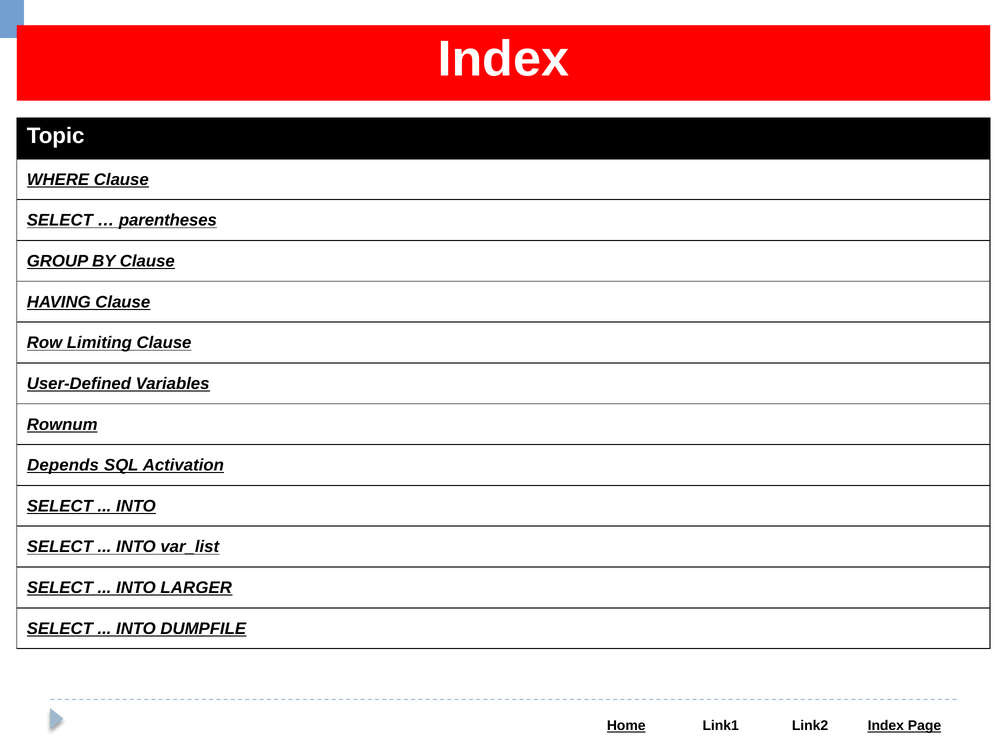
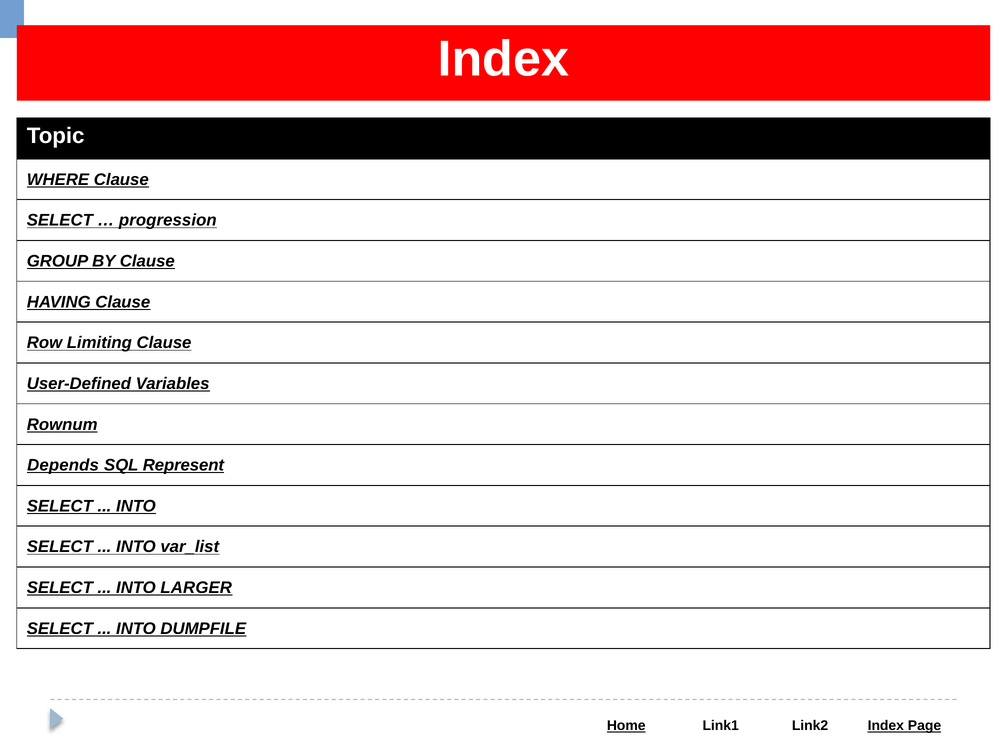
parentheses: parentheses -> progression (168, 220)
Activation: Activation -> Represent (183, 465)
